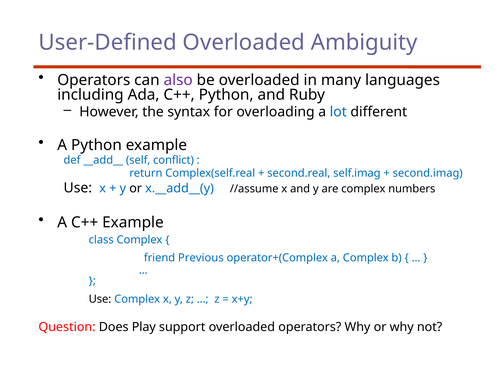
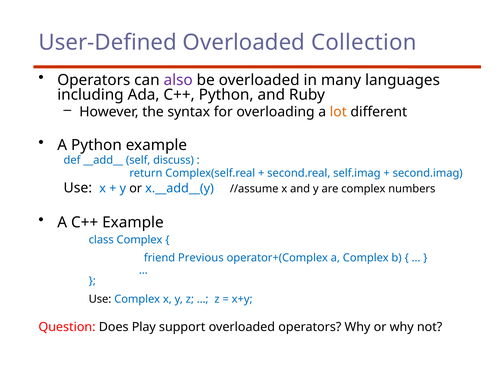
Ambiguity: Ambiguity -> Collection (364, 43)
lot colour: blue -> orange (338, 112)
conflict: conflict -> discuss (174, 160)
